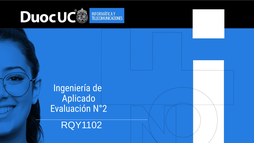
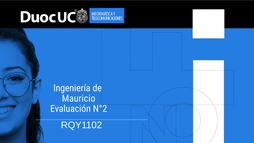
Aplicado: Aplicado -> Mauricio (79, 98)
